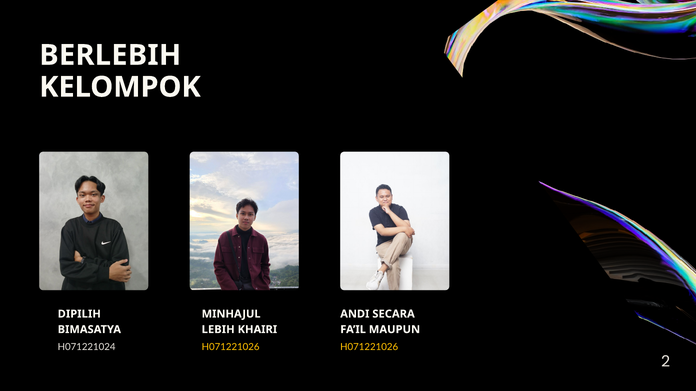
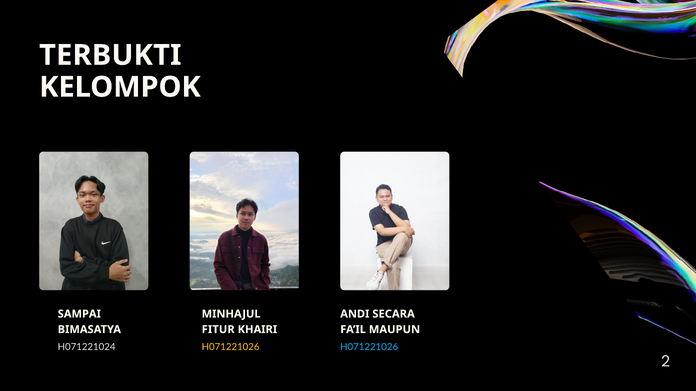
BERLEBIH: BERLEBIH -> TERBUKTI (110, 55)
DIPILIH: DIPILIH -> SAMPAI (79, 314)
LEBIH: LEBIH -> FITUR (218, 330)
H071221026 colour: yellow -> light blue (369, 347)
